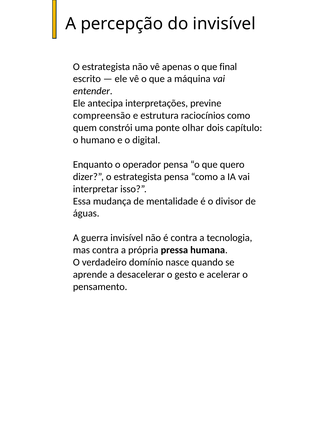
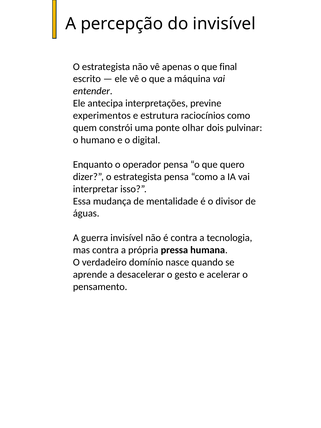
compreensão: compreensão -> experimentos (102, 116)
capítulo: capítulo -> pulvinar (244, 128)
